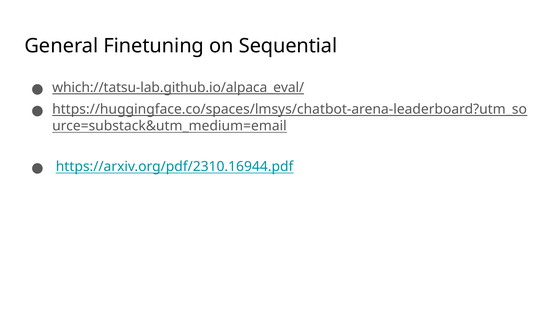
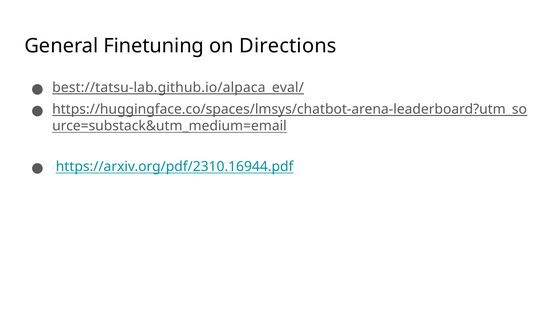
Sequential: Sequential -> Directions (288, 46)
which://tatsu-lab.github.io/alpaca_eval/: which://tatsu-lab.github.io/alpaca_eval/ -> best://tatsu-lab.github.io/alpaca_eval/ (178, 88)
